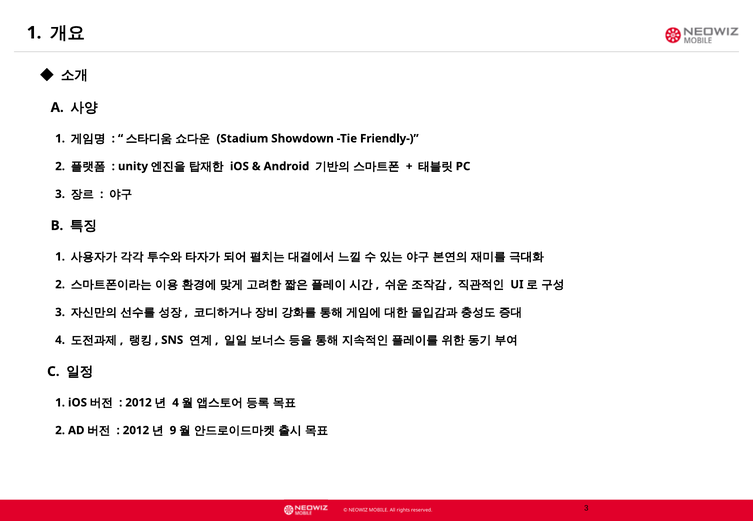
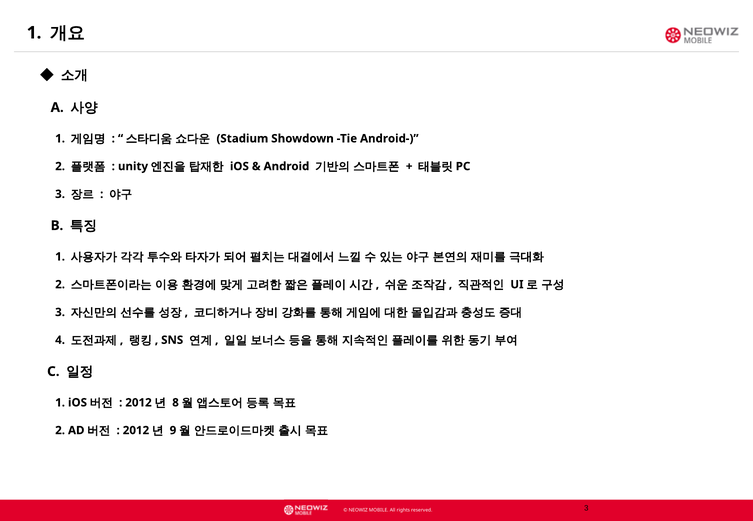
Friendly-: Friendly- -> Android- (389, 139)
4: 4 -> 8 (176, 403)
